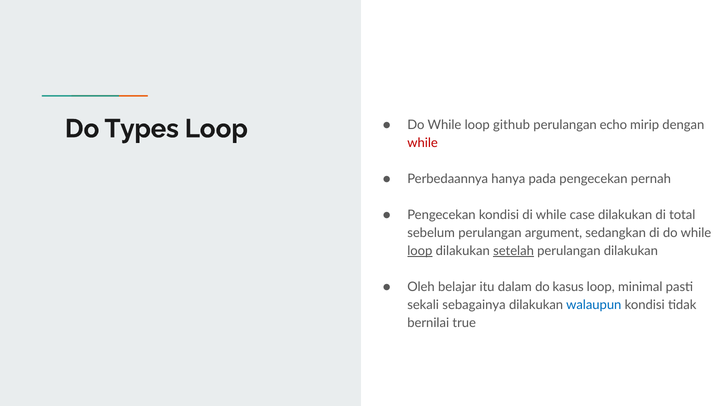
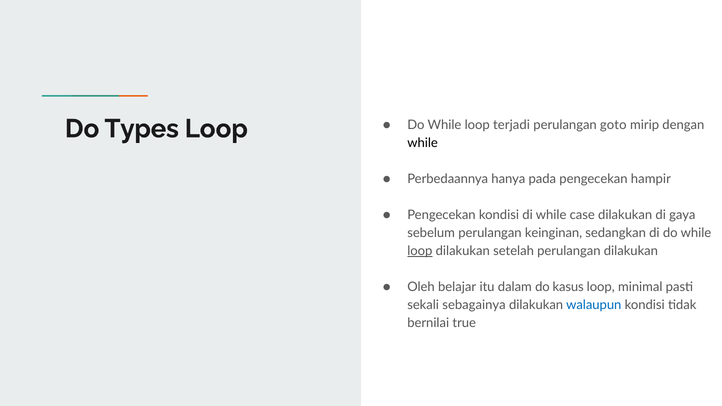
github: github -> terjadi (512, 125)
echo: echo -> goto (613, 125)
while colour: red -> black (423, 143)
pernah: pernah -> hampir (651, 179)
total: total -> gaya (682, 215)
argument: argument -> keinginan (554, 233)
setelah underline: present -> none (514, 251)
